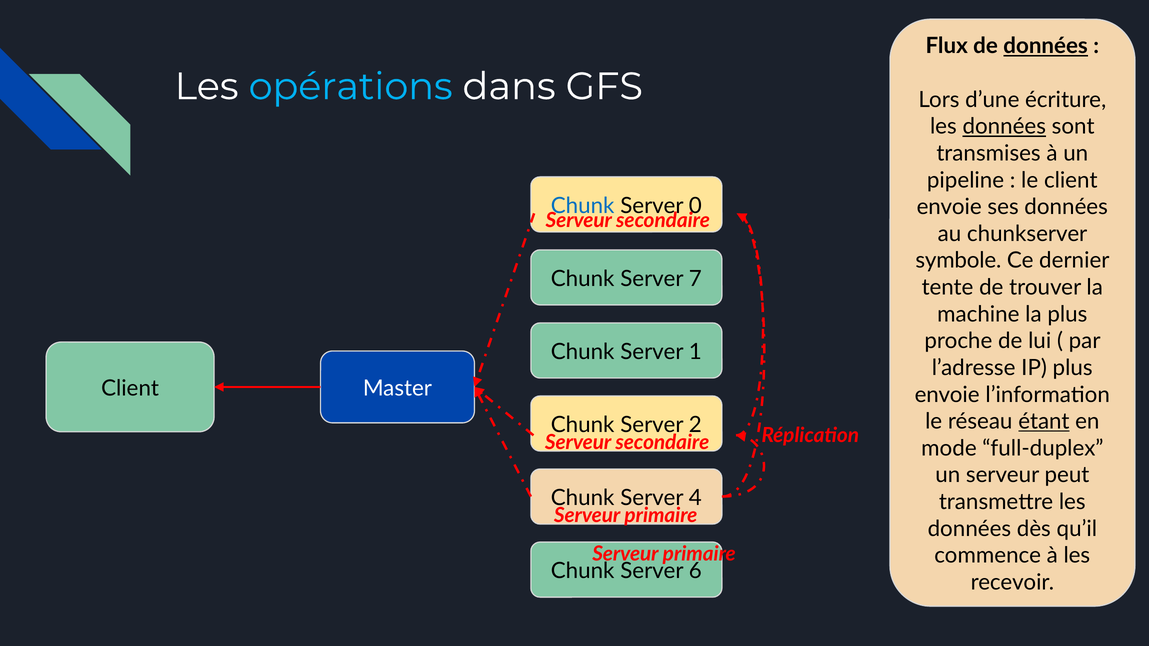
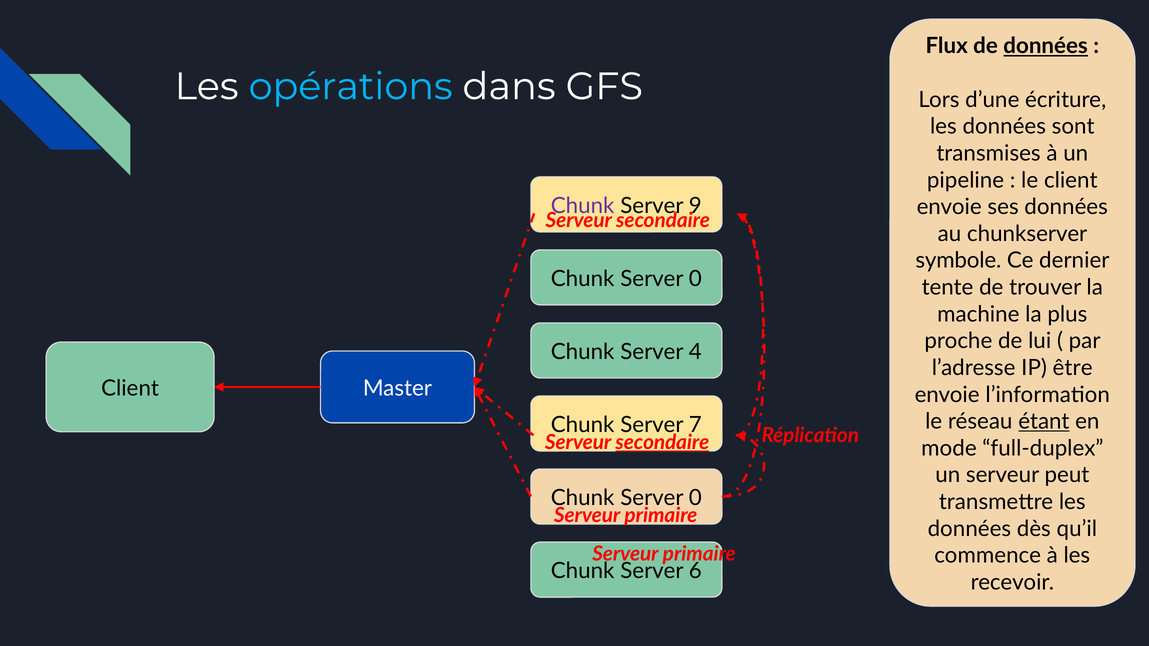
données underline: present -> none (1004, 127)
Chunk colour: blue -> purple (583, 206)
0: 0 -> 9 (695, 206)
7: 7 -> 0 (695, 279)
1: 1 -> 4 (695, 352)
IP plus: plus -> être (1073, 368)
2: 2 -> 7 (695, 425)
secondaire underline: none -> present (662, 442)
4: 4 -> 0 (695, 498)
